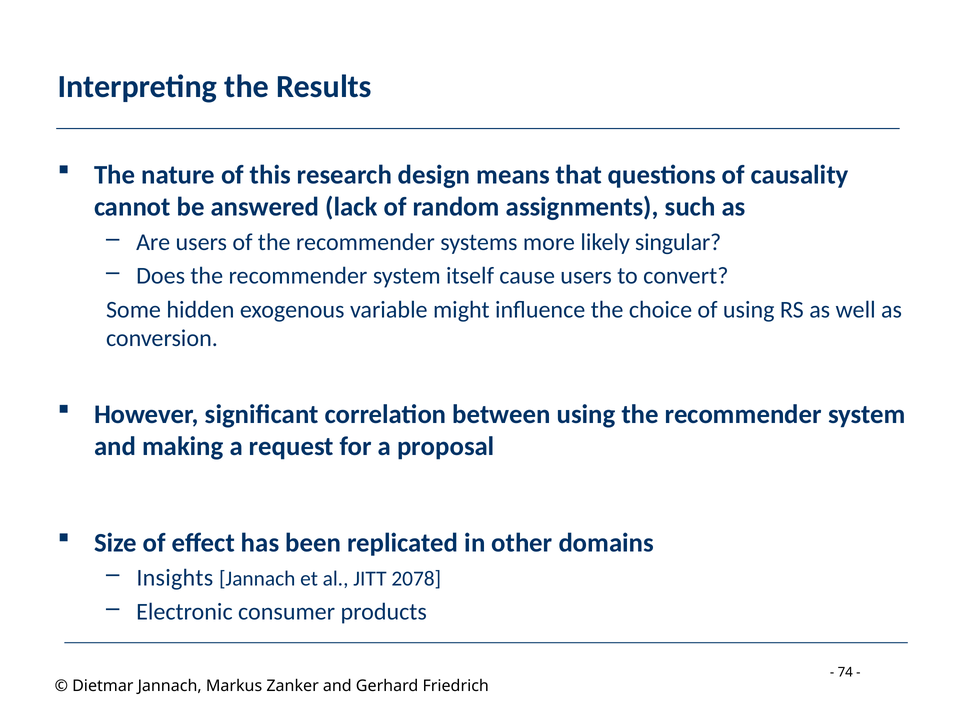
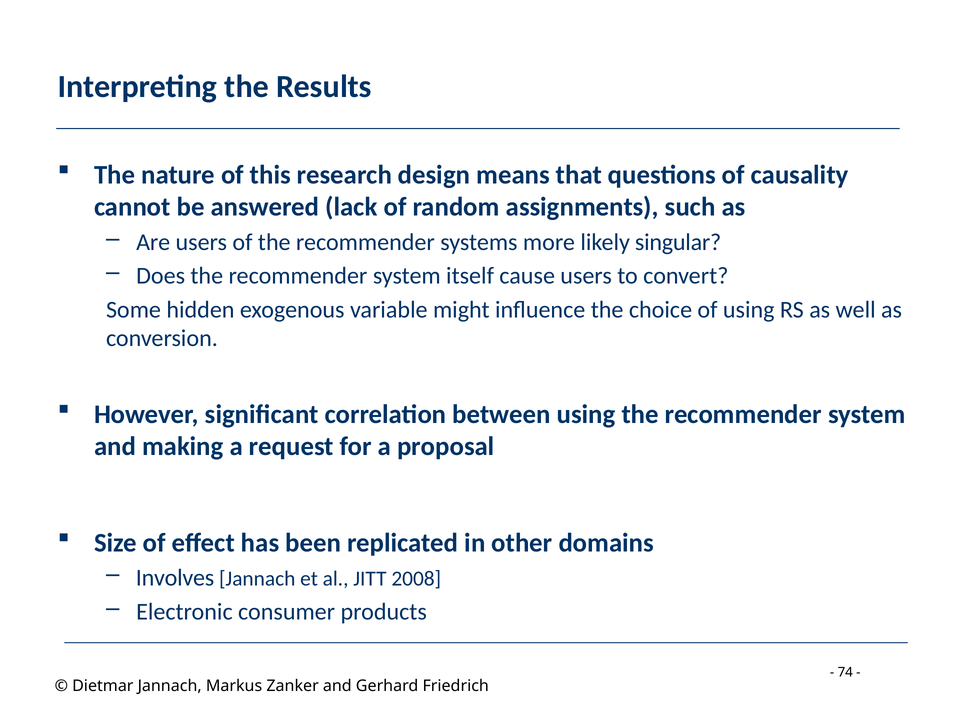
Insights: Insights -> Involves (175, 578)
2078: 2078 -> 2008 (416, 579)
